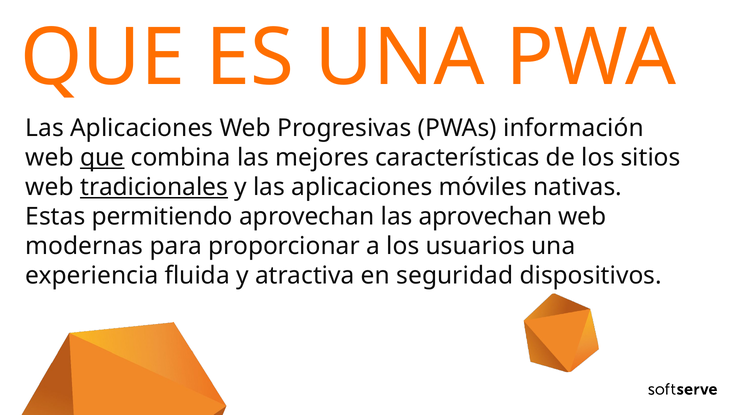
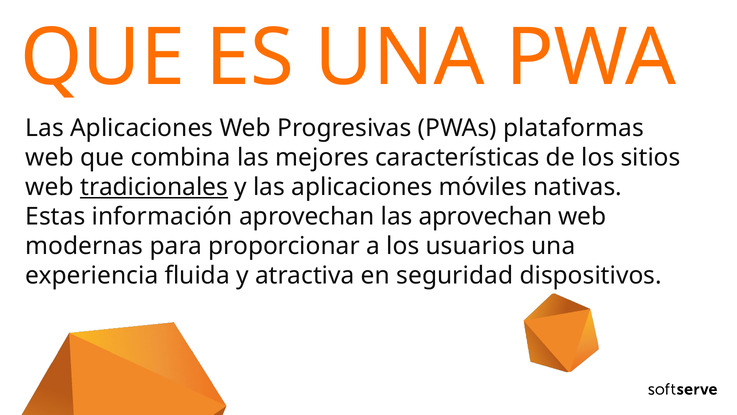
información: información -> plataformas (574, 128)
que underline: present -> none (102, 157)
permitiendo: permitiendo -> información (162, 216)
